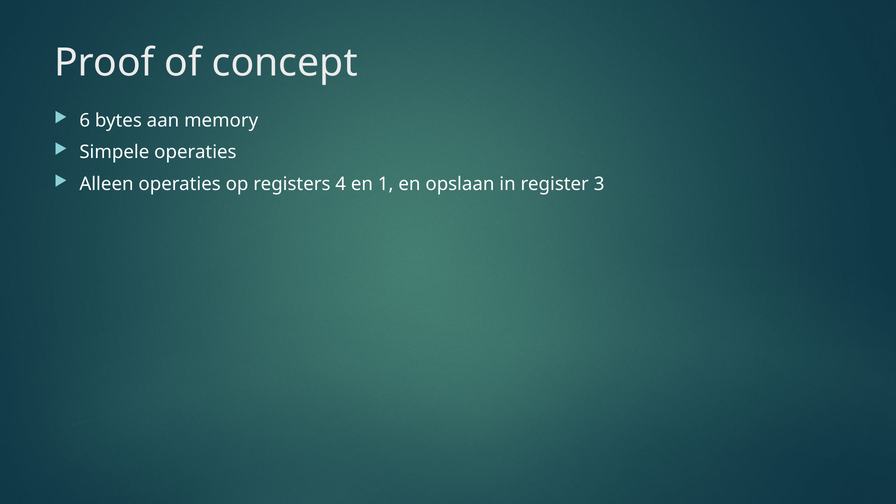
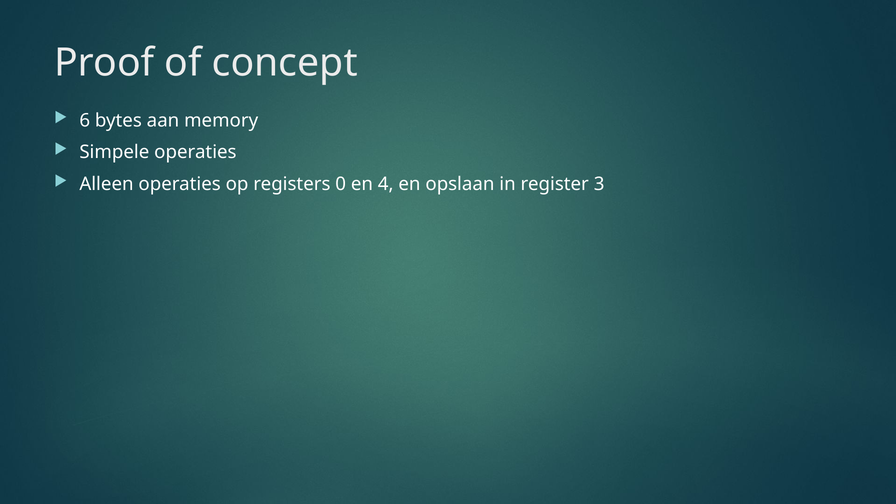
4: 4 -> 0 (341, 184)
1: 1 -> 4 (386, 184)
